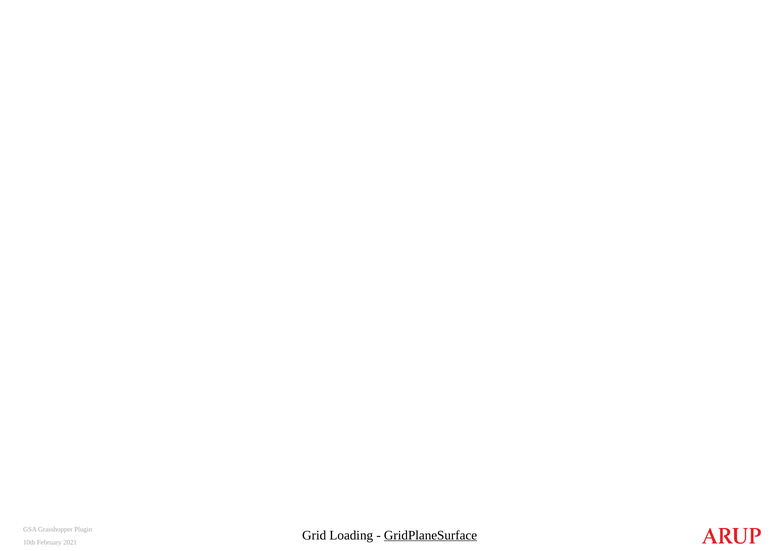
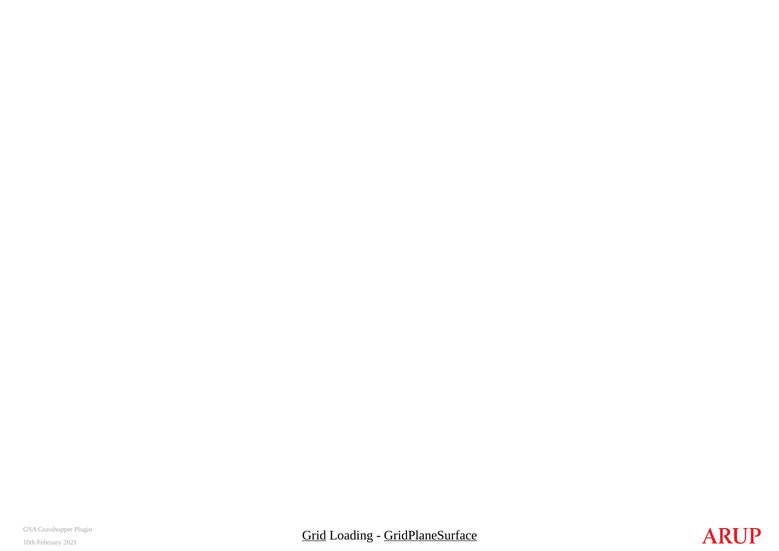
Grid underline: none -> present (314, 535)
